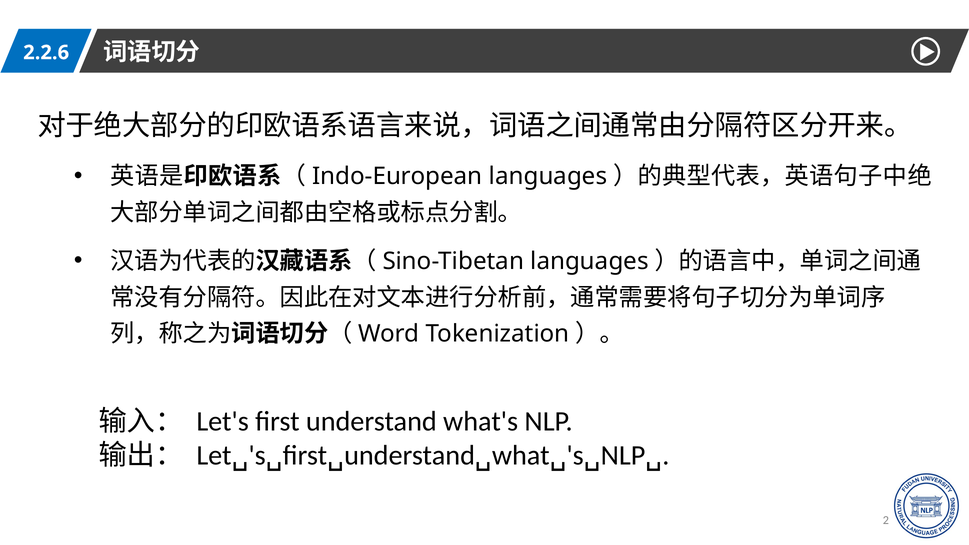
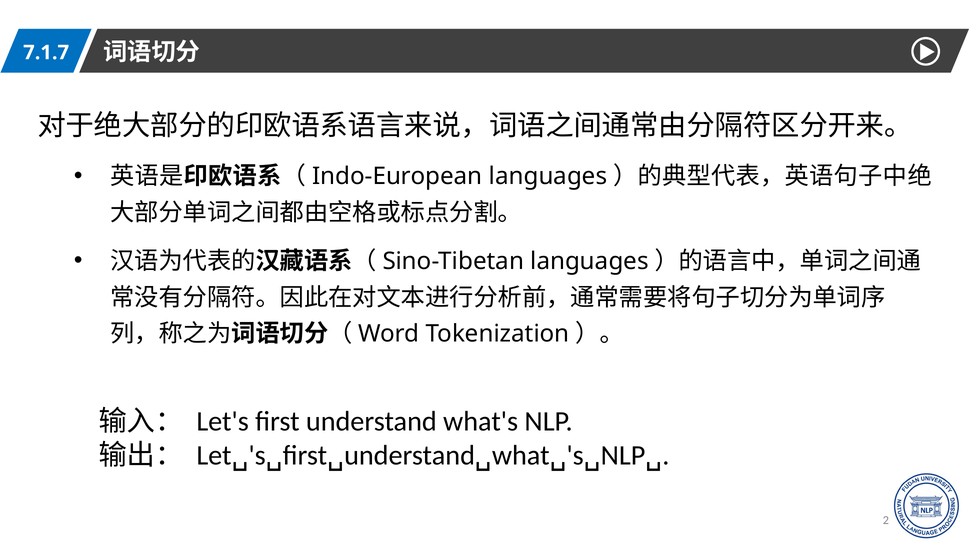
2.2.6: 2.2.6 -> 7.1.7 (46, 53)
